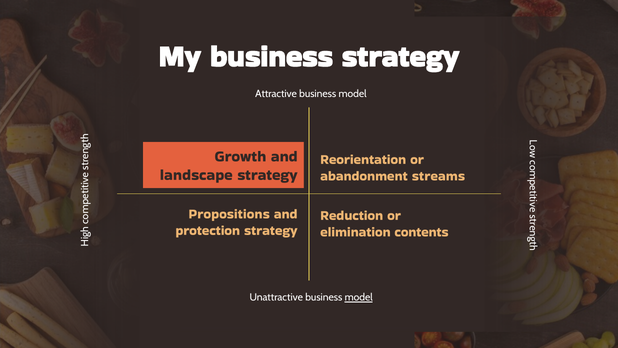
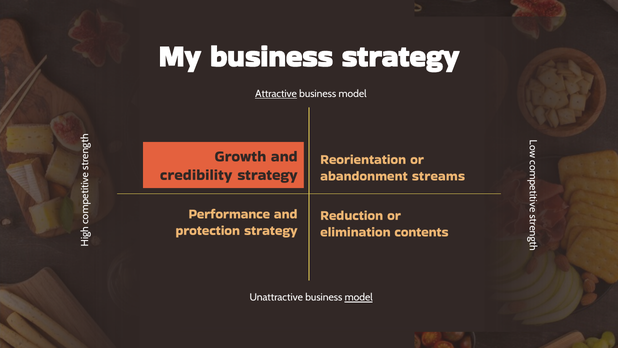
Attractive underline: none -> present (276, 94)
landscape: landscape -> credibility (196, 175)
Propositions: Propositions -> Performance (229, 214)
